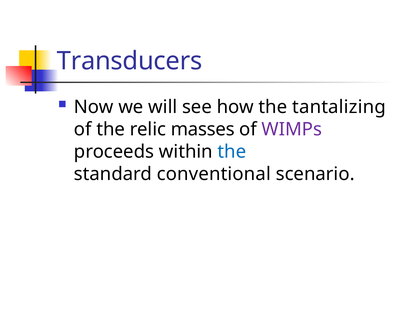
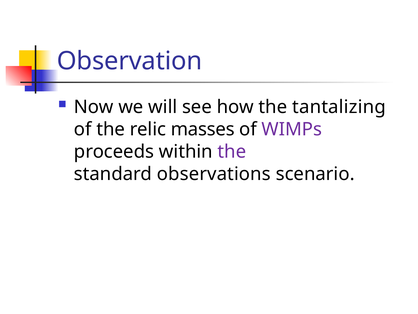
Transducers: Transducers -> Observation (129, 61)
the colour: blue -> purple (232, 151)
conventional: conventional -> observations (214, 174)
